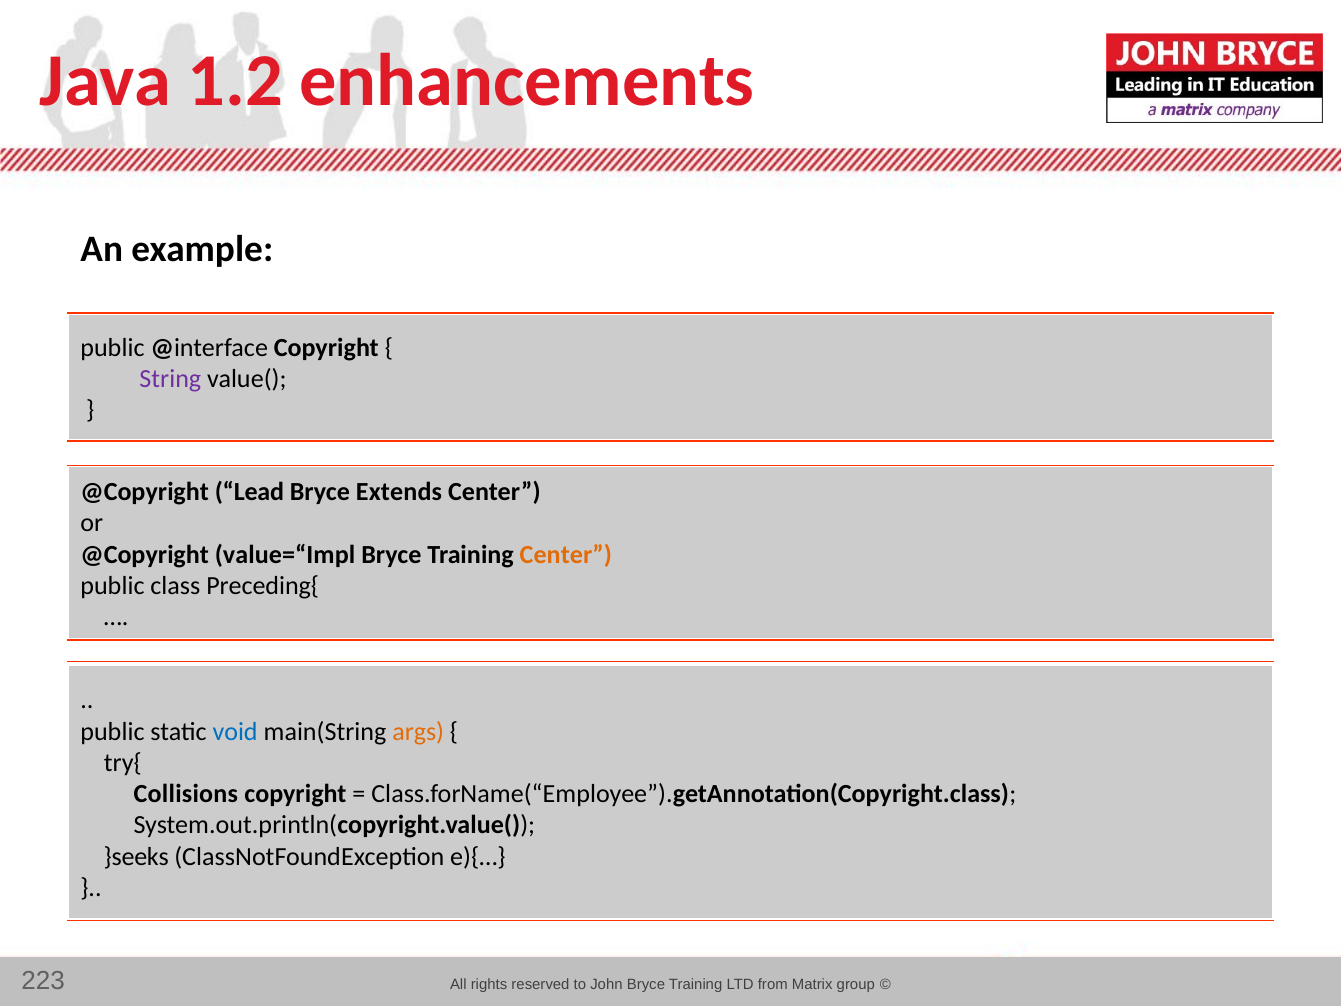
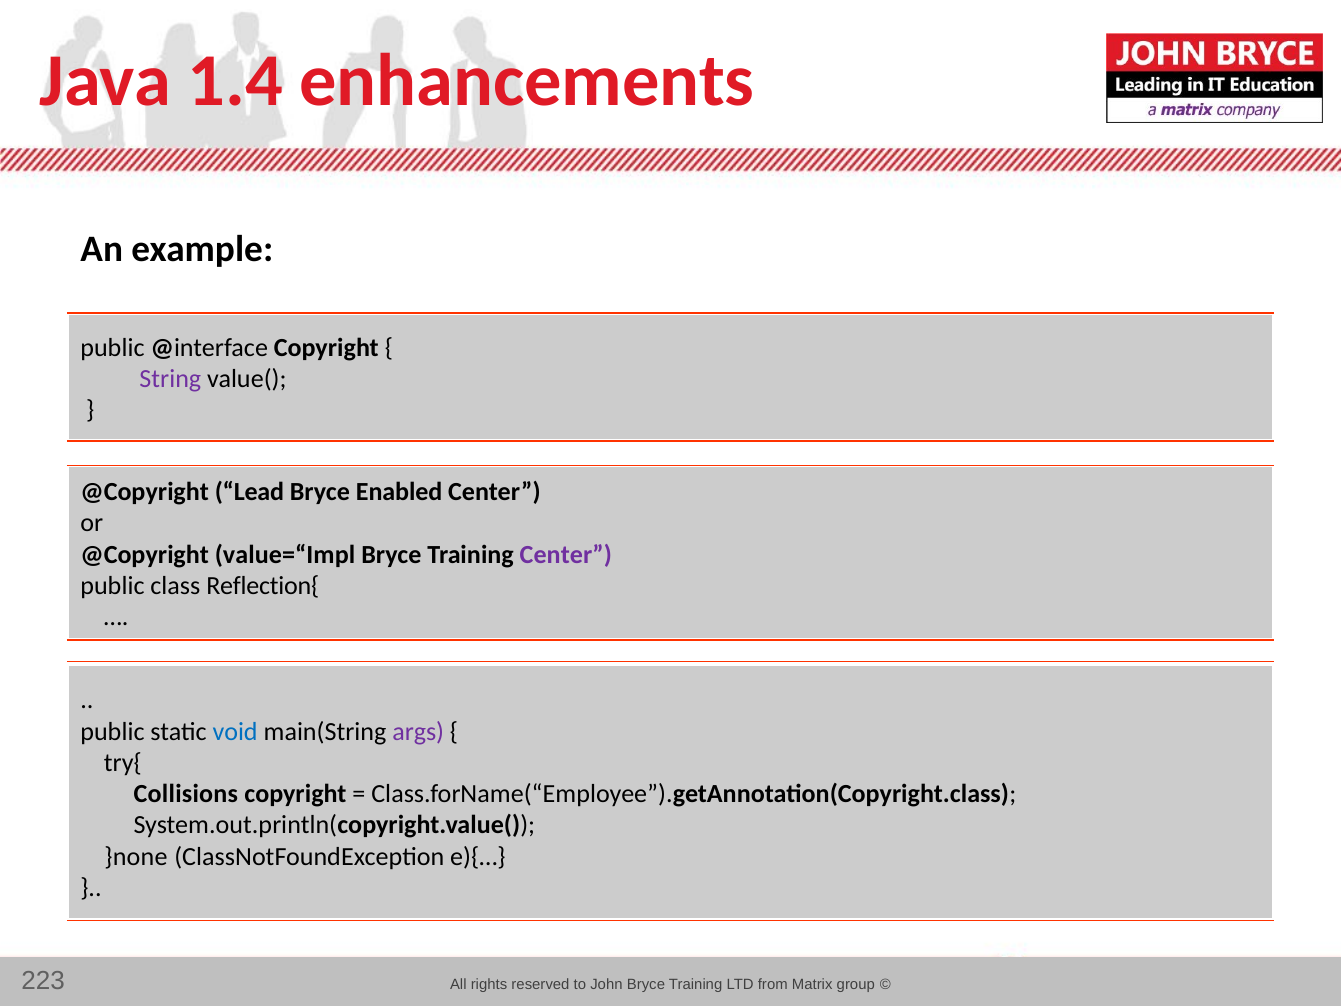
1.2: 1.2 -> 1.4 (235, 81)
Extends: Extends -> Enabled (399, 492)
Center colour: orange -> purple (566, 554)
Preceding{: Preceding{ -> Reflection{ (263, 586)
args colour: orange -> purple (418, 731)
}seeks: }seeks -> }none (136, 856)
